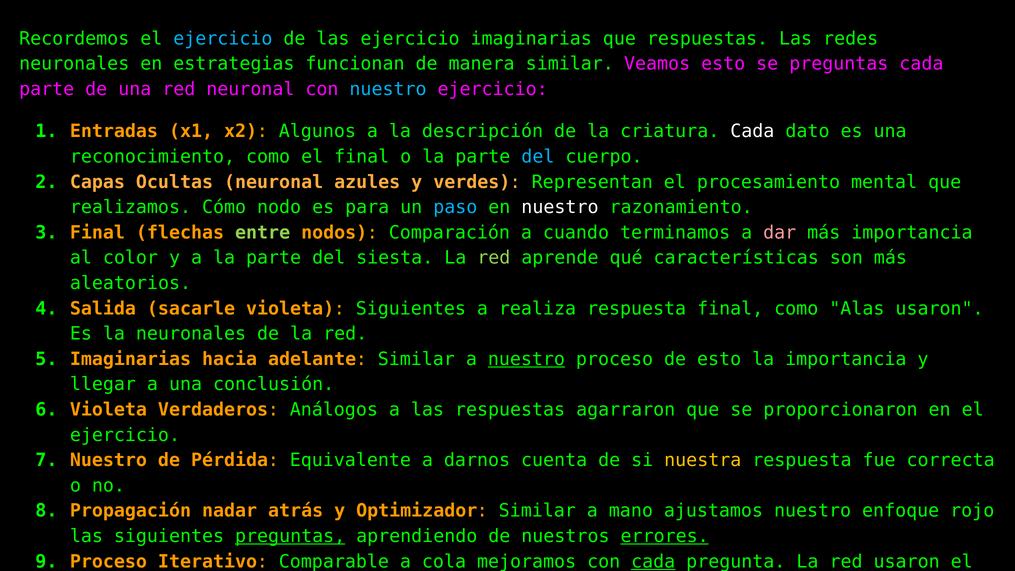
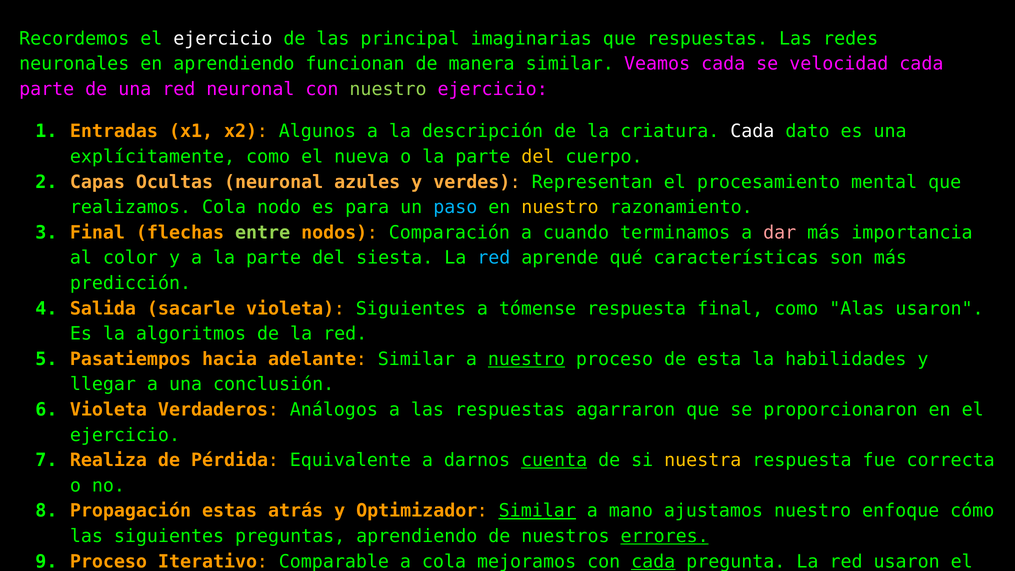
ejercicio colour: light blue -> white (223, 39)
las ejercicio: ejercicio -> principal (410, 39)
en estrategias: estrategias -> aprendiendo (234, 64)
Veamos esto: esto -> cada (723, 64)
se preguntas: preguntas -> velocidad (839, 64)
nuestro colour: light blue -> light green (388, 89)
reconocimiento: reconocimiento -> explícitamente (152, 157)
el final: final -> nueva (362, 157)
del colour: light blue -> yellow (538, 157)
realizamos Cómo: Cómo -> Cola (224, 207)
nuestro colour: white -> yellow (560, 207)
red colour: light green -> light blue (494, 258)
aleatorios: aleatorios -> predicción (130, 283)
realiza: realiza -> tómense (537, 308)
la neuronales: neuronales -> algoritmos (191, 334)
Imaginarias: Imaginarias -> Pasatiempos (130, 359)
de esto: esto -> esta (719, 359)
la importancia: importancia -> habilidades (846, 359)
Nuestro: Nuestro -> Realiza (108, 460)
cuenta underline: none -> present (554, 460)
nadar: nadar -> estas (230, 511)
Similar underline: none -> present (537, 511)
rojo: rojo -> cómo (972, 511)
preguntas underline: present -> none (290, 536)
